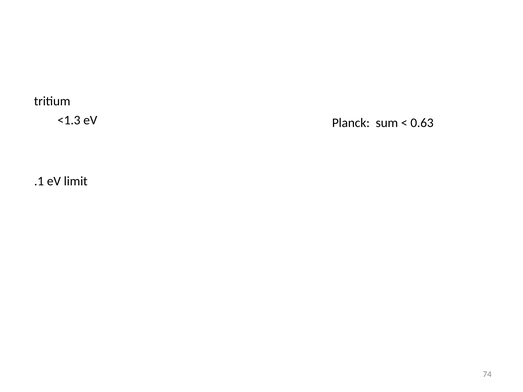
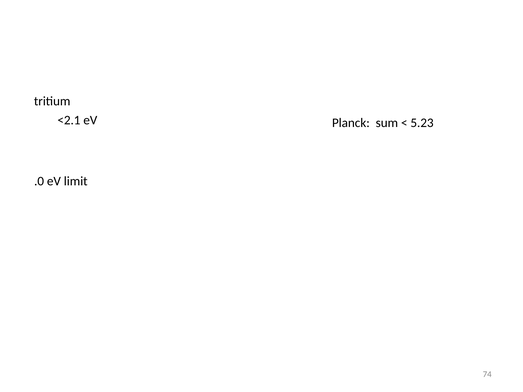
<1.3: <1.3 -> <2.1 (69, 120)
0.63: 0.63 -> 5.23 (422, 123)
.1: .1 -> .0 (39, 181)
